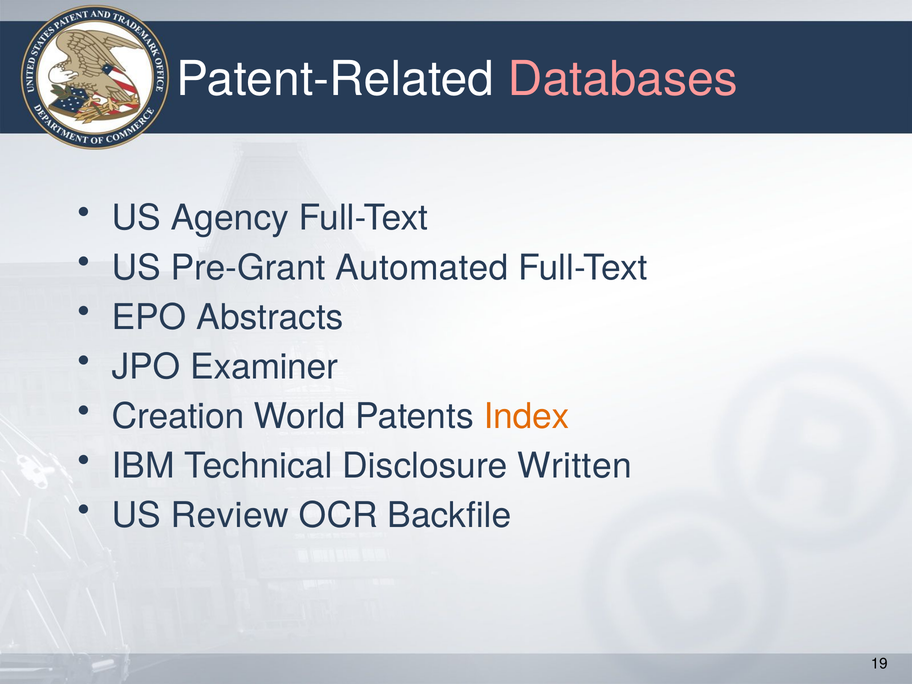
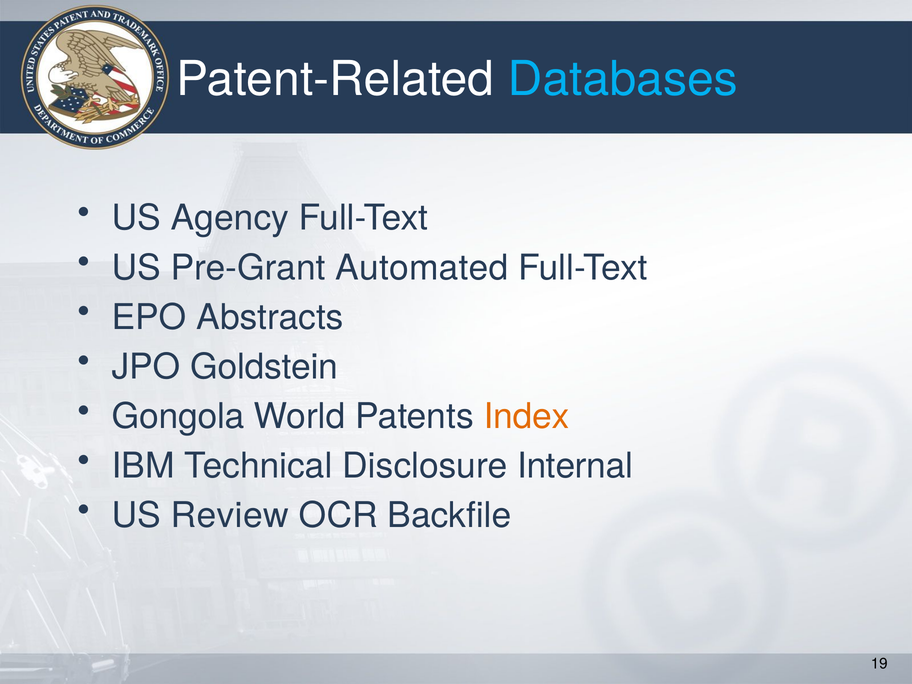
Databases colour: pink -> light blue (623, 79)
Examiner: Examiner -> Goldstein (264, 367)
Creation: Creation -> Gongola (178, 417)
Written: Written -> Internal (575, 466)
